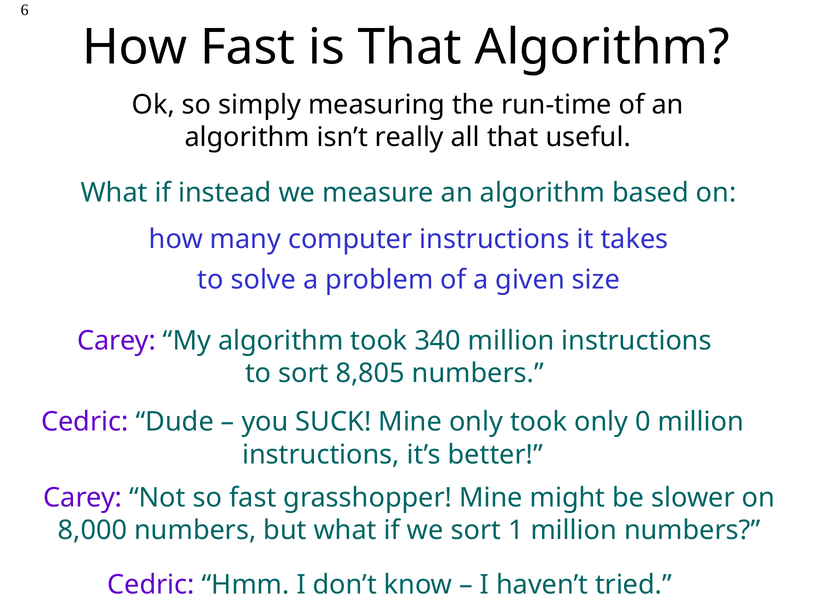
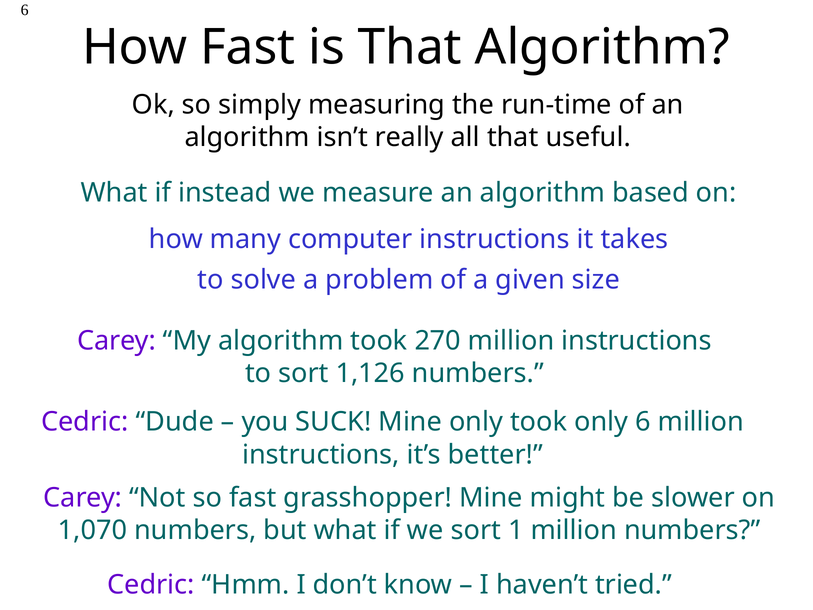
340: 340 -> 270 (438, 341)
8,805: 8,805 -> 1,126 (370, 373)
only 0: 0 -> 6 (643, 422)
8,000: 8,000 -> 1,070 (93, 530)
